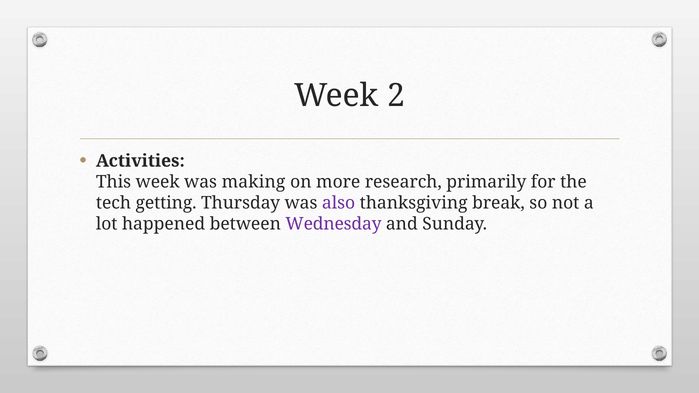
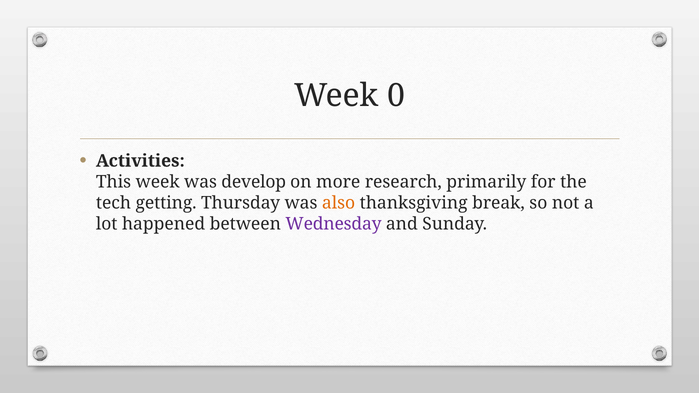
2: 2 -> 0 (396, 96)
making: making -> develop (254, 182)
also colour: purple -> orange (339, 203)
